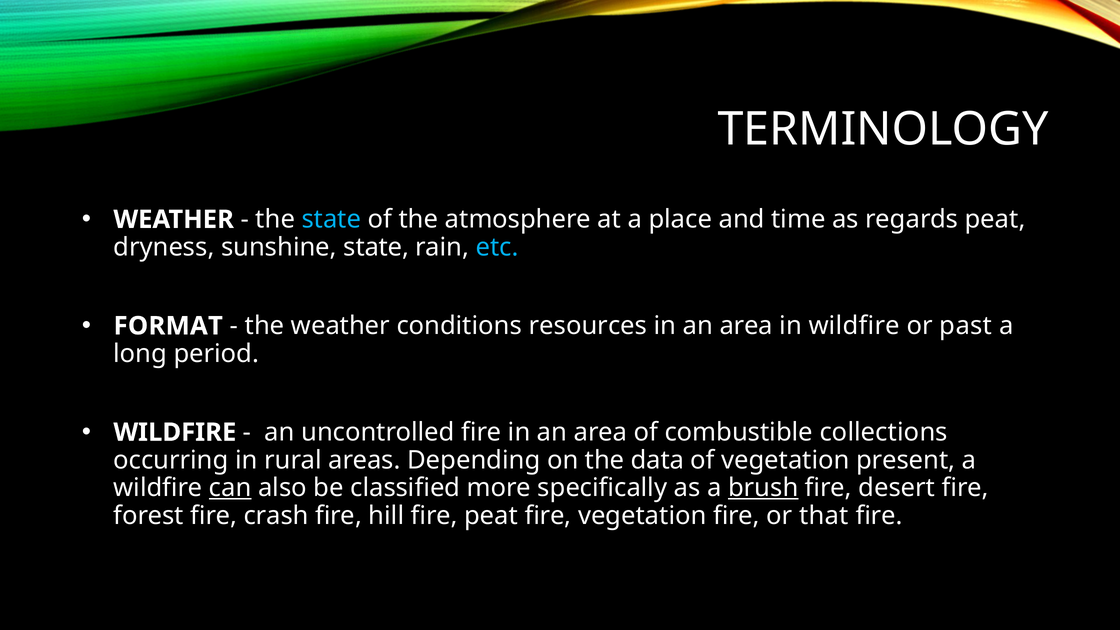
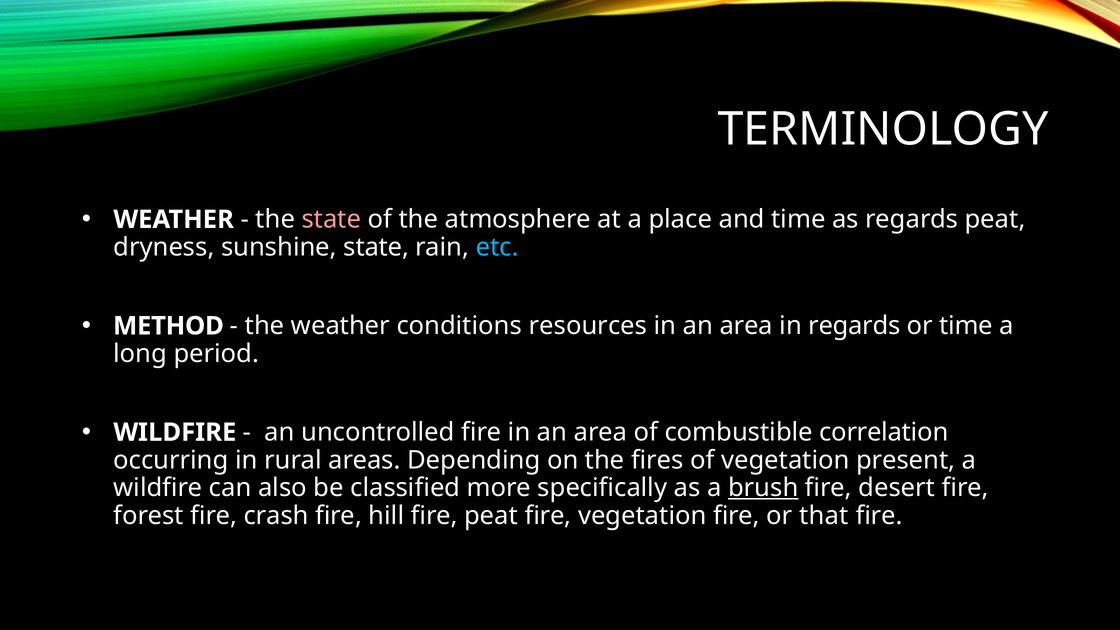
state colour: light blue -> pink (331, 219)
FORMAT: FORMAT -> METHOD (168, 326)
in wildfire: wildfire -> regards (854, 326)
or past: past -> time (966, 326)
collections: collections -> correlation (884, 432)
data: data -> fires (657, 460)
can underline: present -> none (230, 488)
